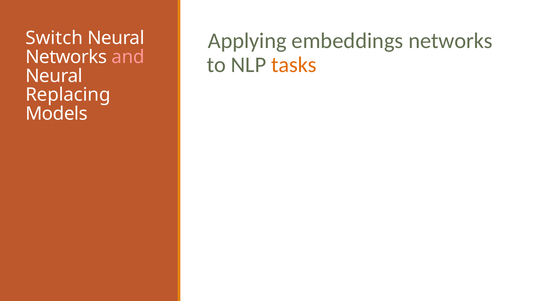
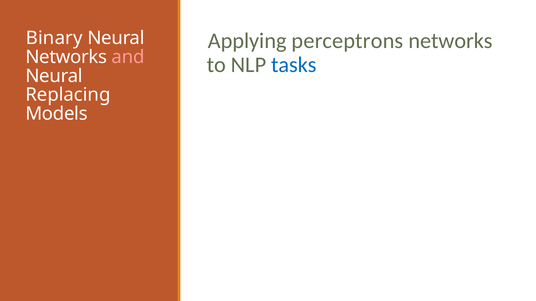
embeddings: embeddings -> perceptrons (347, 41)
Switch: Switch -> Binary (54, 38)
tasks colour: orange -> blue (294, 65)
